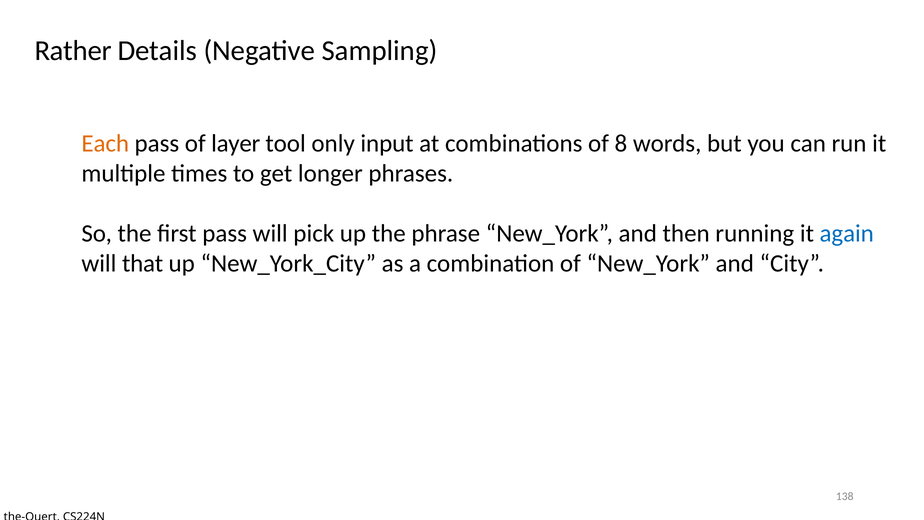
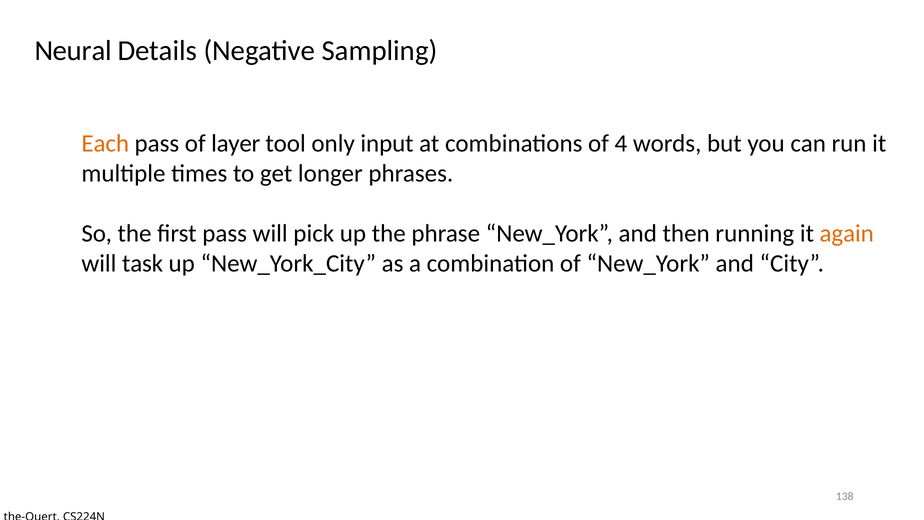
Rather: Rather -> Neural (73, 51)
8: 8 -> 4 (621, 143)
again colour: blue -> orange (847, 233)
that: that -> task (143, 263)
